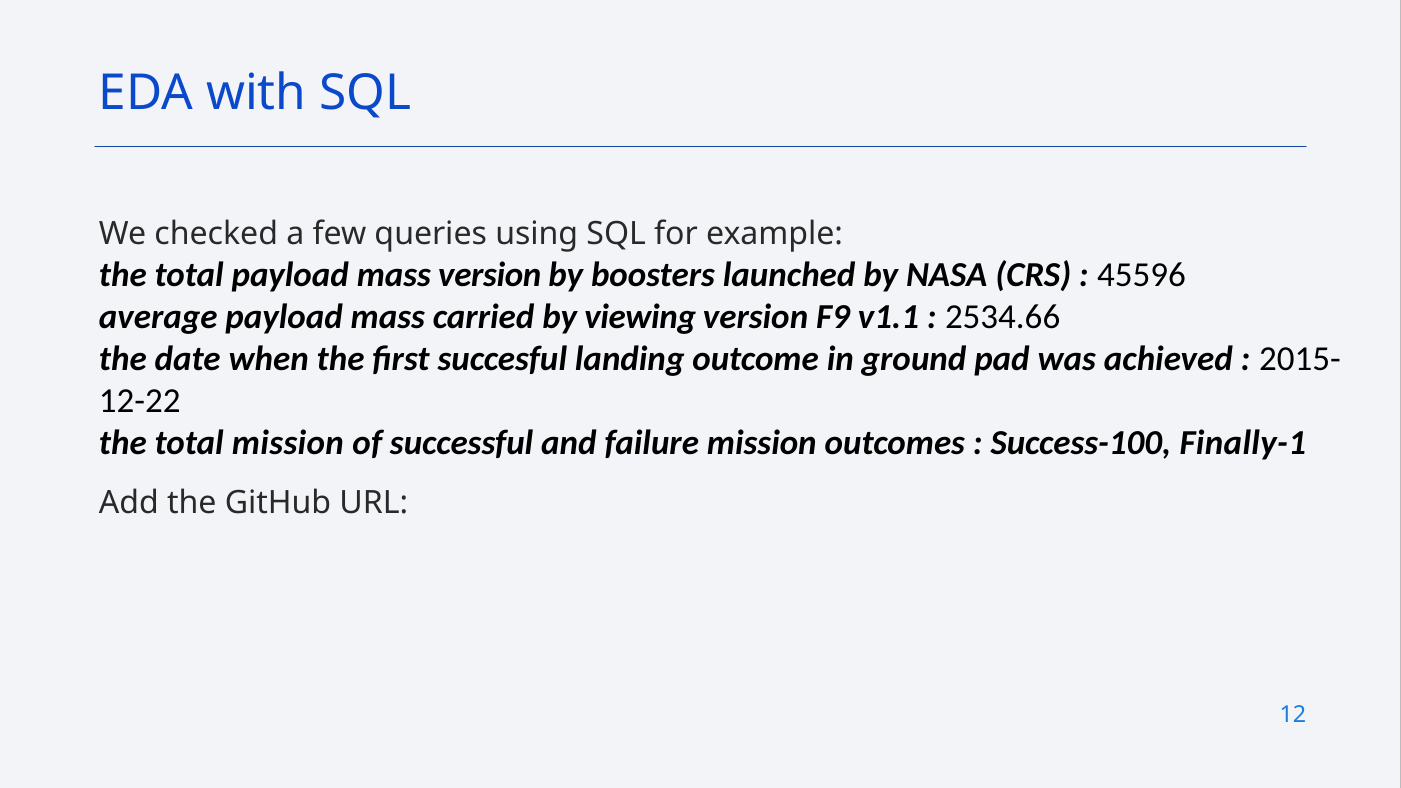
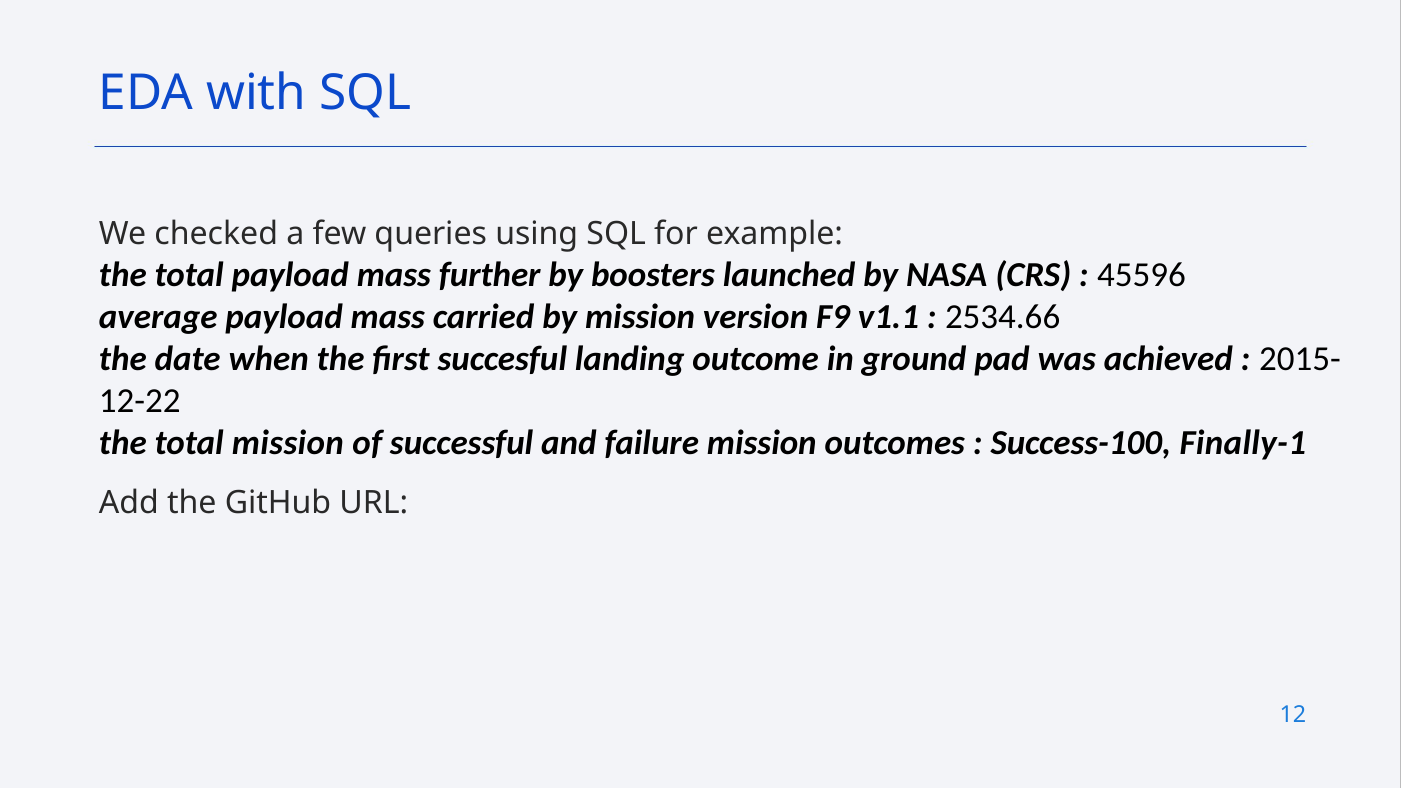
mass version: version -> further (490, 275)
by viewing: viewing -> mission (640, 317)
